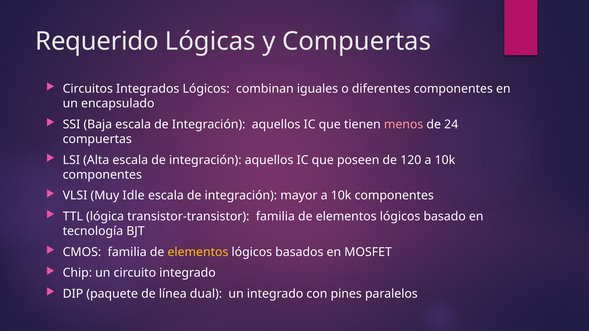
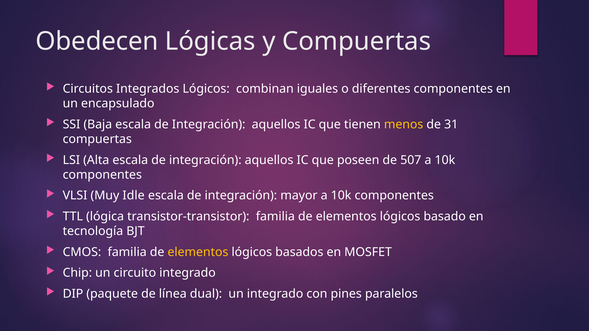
Requerido: Requerido -> Obedecen (97, 41)
menos colour: pink -> yellow (404, 124)
24: 24 -> 31 (451, 124)
120: 120 -> 507 (411, 160)
